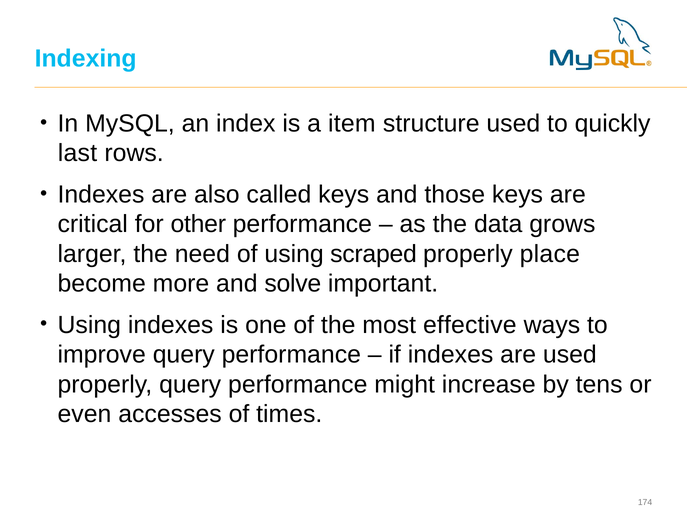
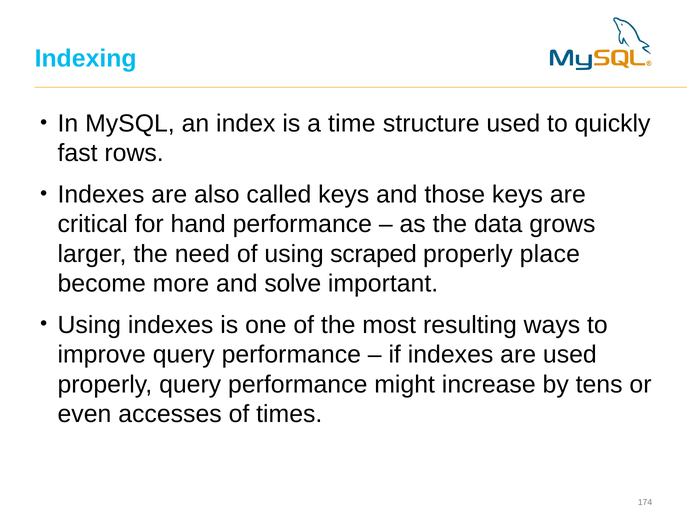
item: item -> time (352, 124)
last: last -> fast (78, 153)
other: other -> hand (198, 224)
effective: effective -> resulting (470, 325)
